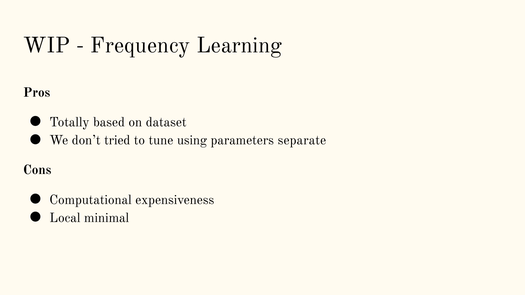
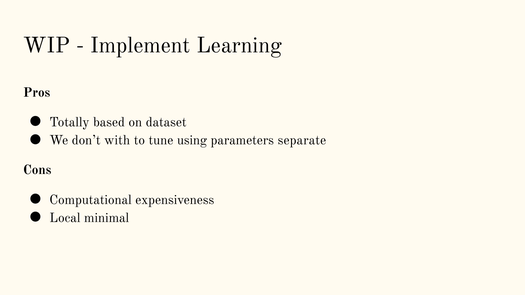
Frequency: Frequency -> Implement (140, 45)
tried: tried -> with (117, 140)
